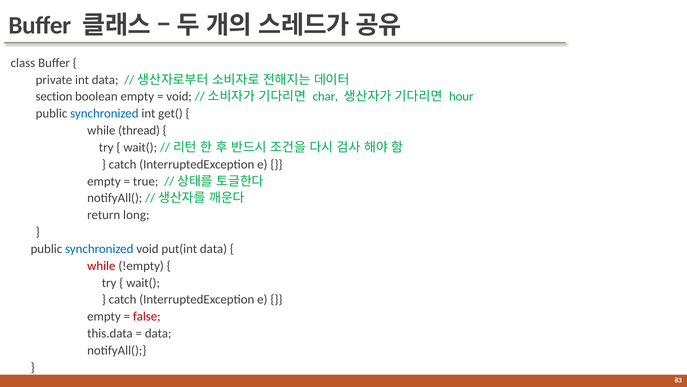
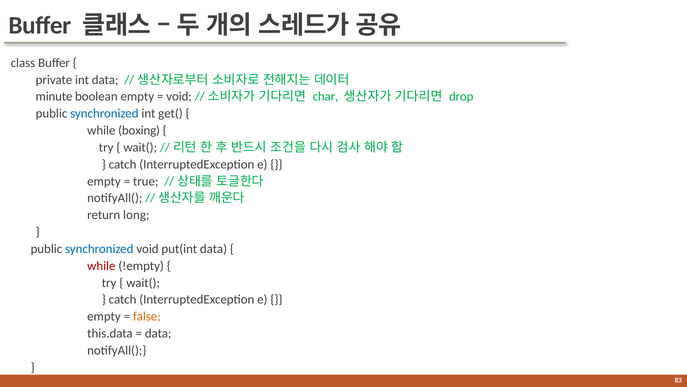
section: section -> minute (54, 97)
hour: hour -> drop (461, 97)
thread: thread -> boxing (139, 130)
false colour: red -> orange (147, 316)
